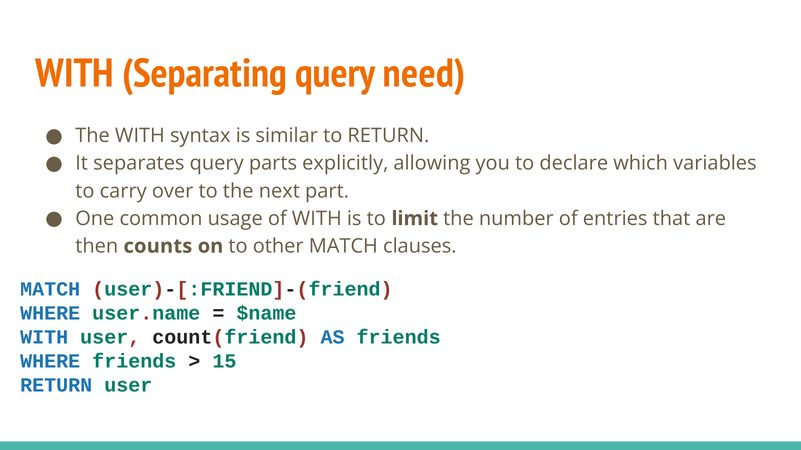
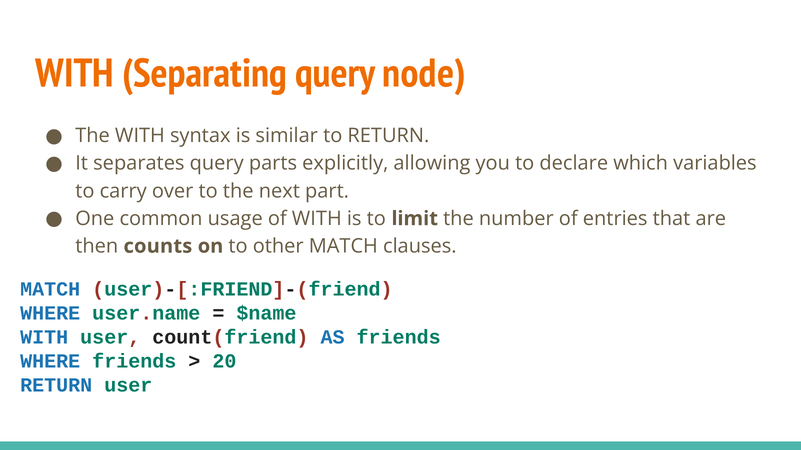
need: need -> node (424, 74)
15: 15 -> 20 (224, 362)
